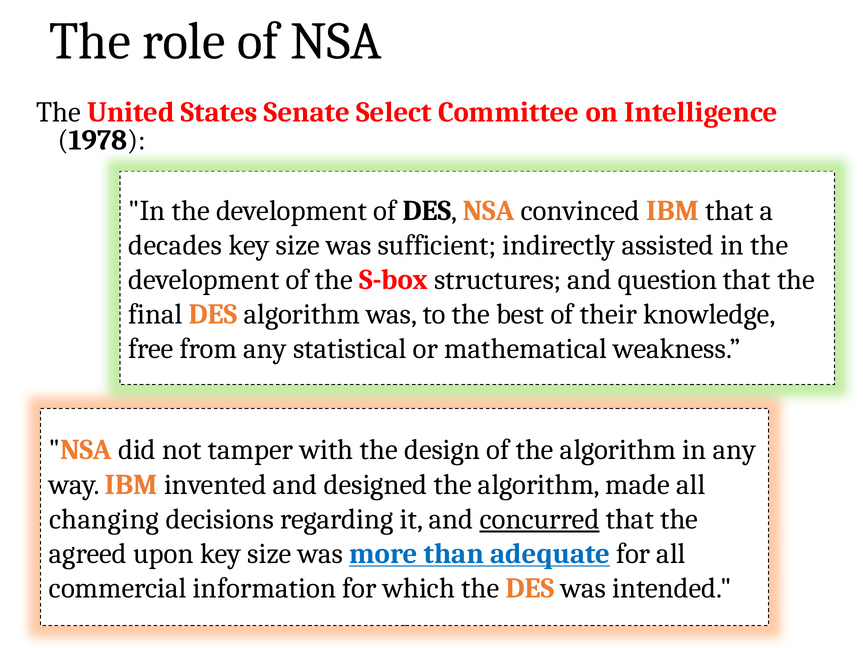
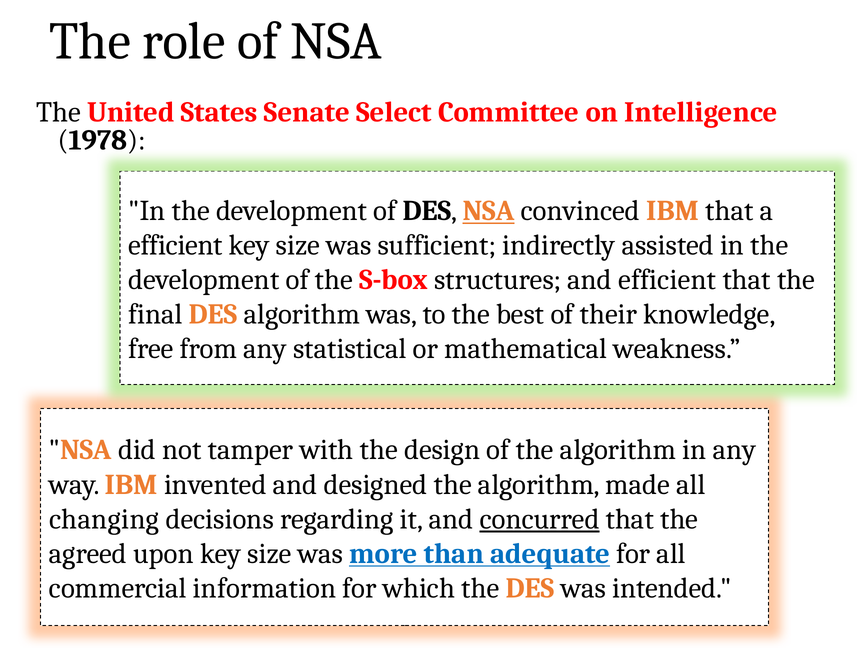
NSA underline: none -> present (489, 211)
decades: decades -> efficient (175, 245)
and question: question -> efficient (667, 280)
